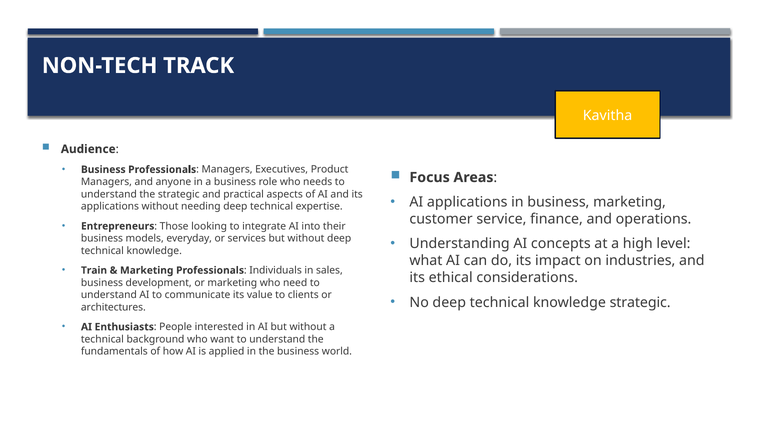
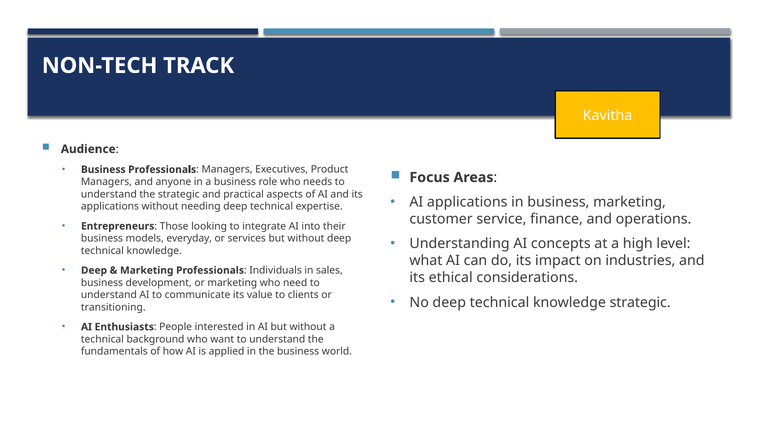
Train: Train -> Deep (94, 271)
architectures: architectures -> transitioning (113, 308)
